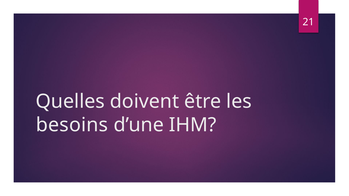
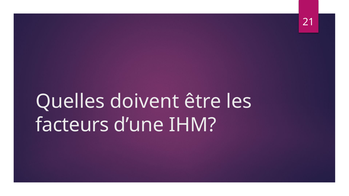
besoins: besoins -> facteurs (72, 125)
